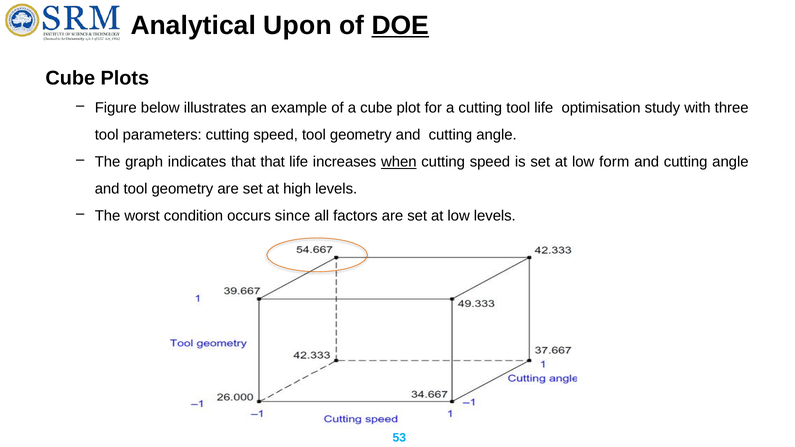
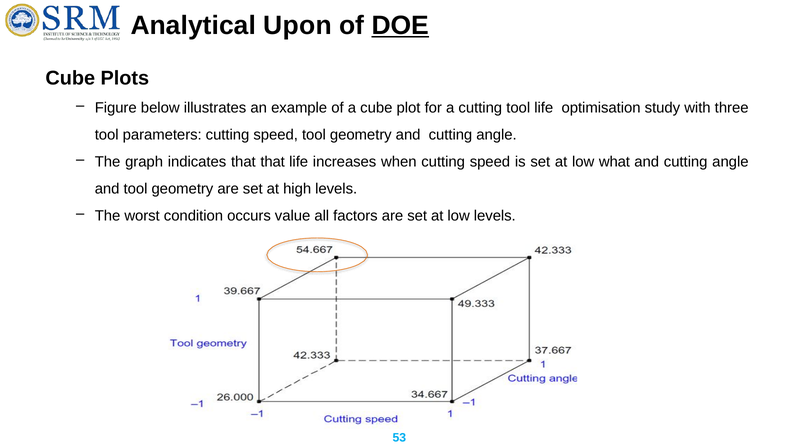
when underline: present -> none (399, 162)
form: form -> what (614, 162)
since: since -> value (293, 216)
